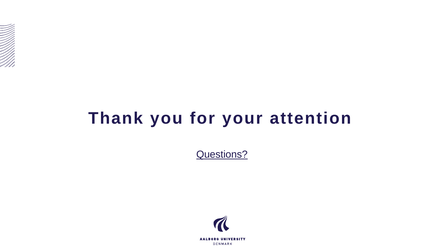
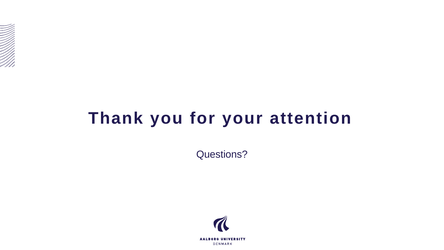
Questions underline: present -> none (222, 154)
